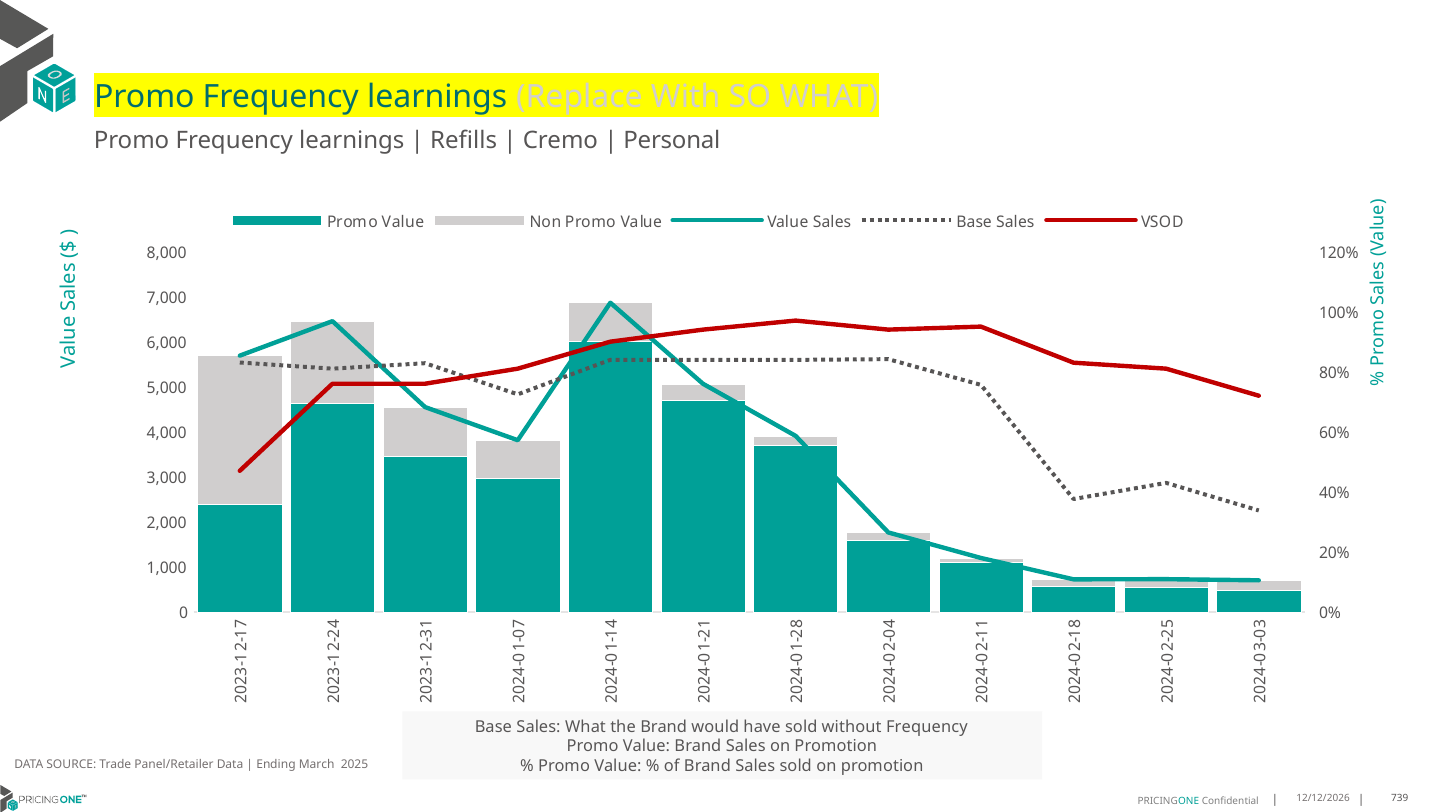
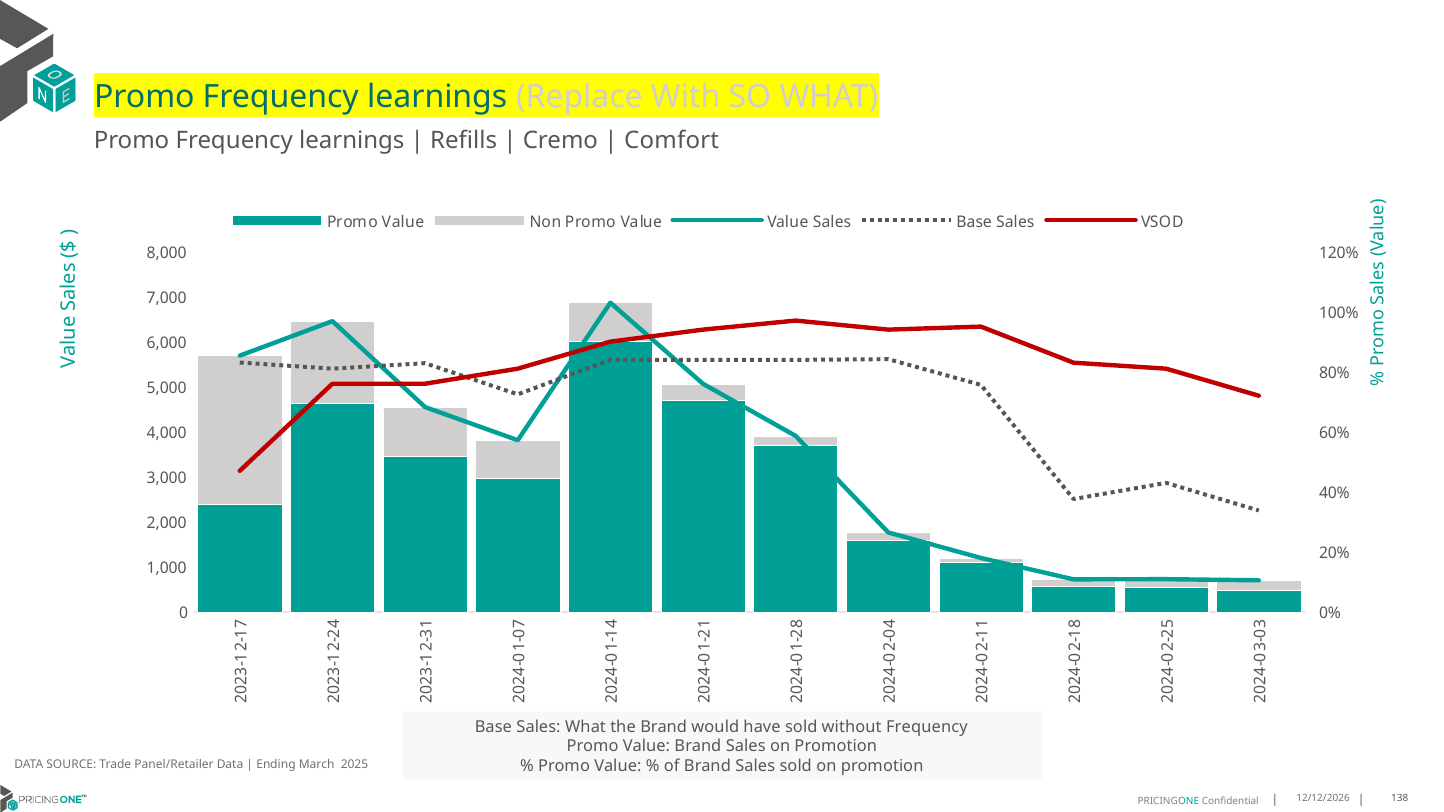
Personal: Personal -> Comfort (672, 141)
739: 739 -> 138 (1400, 799)
